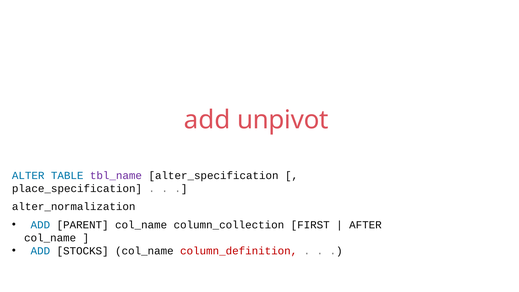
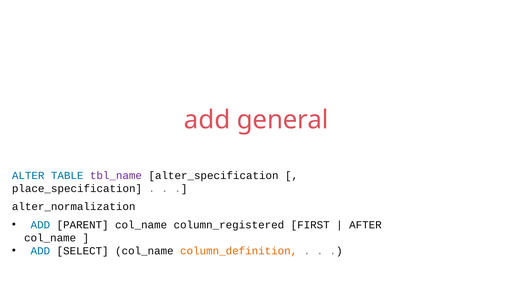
unpivot: unpivot -> general (283, 120)
column_collection: column_collection -> column_registered (229, 225)
STOCKS: STOCKS -> SELECT (83, 251)
column_definition colour: red -> orange (239, 251)
